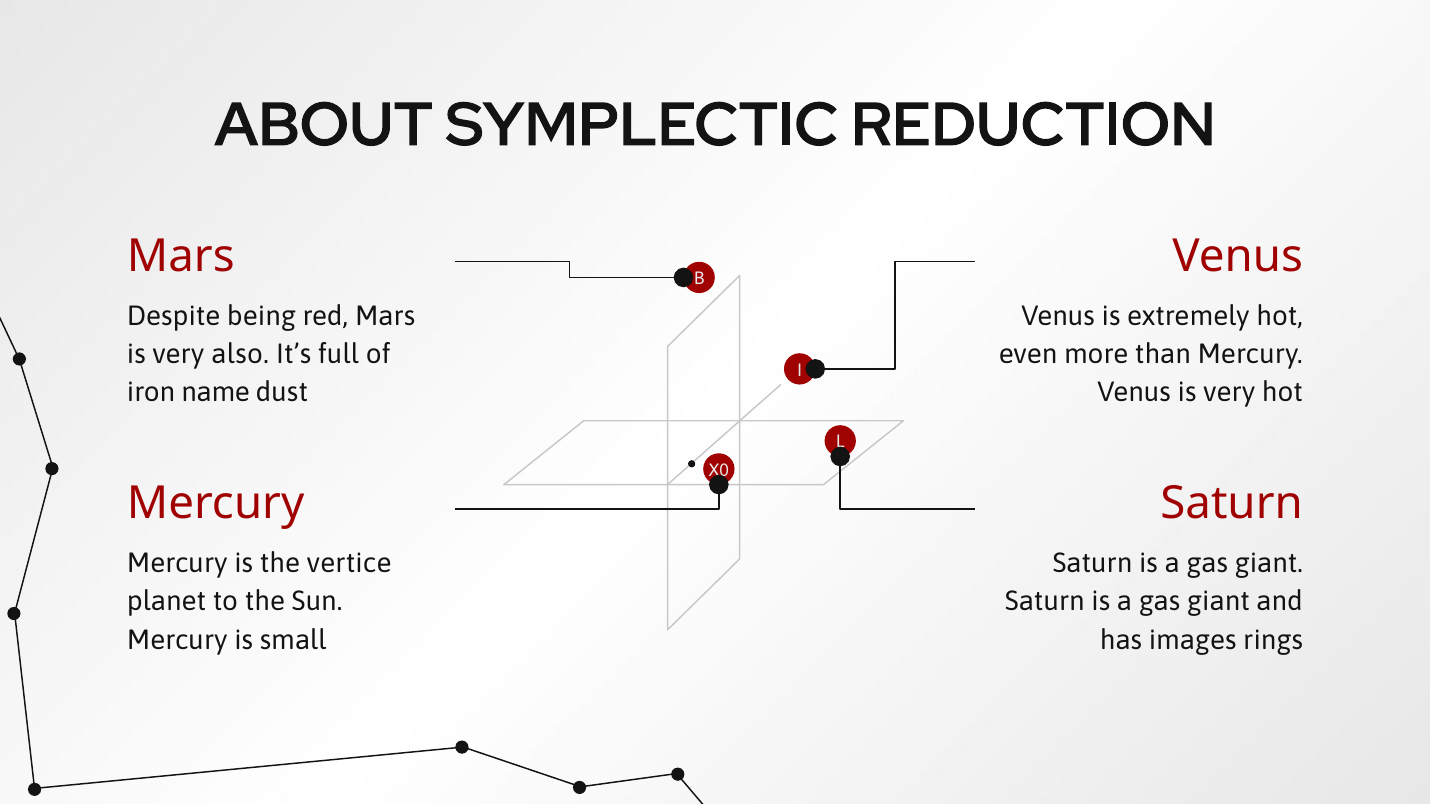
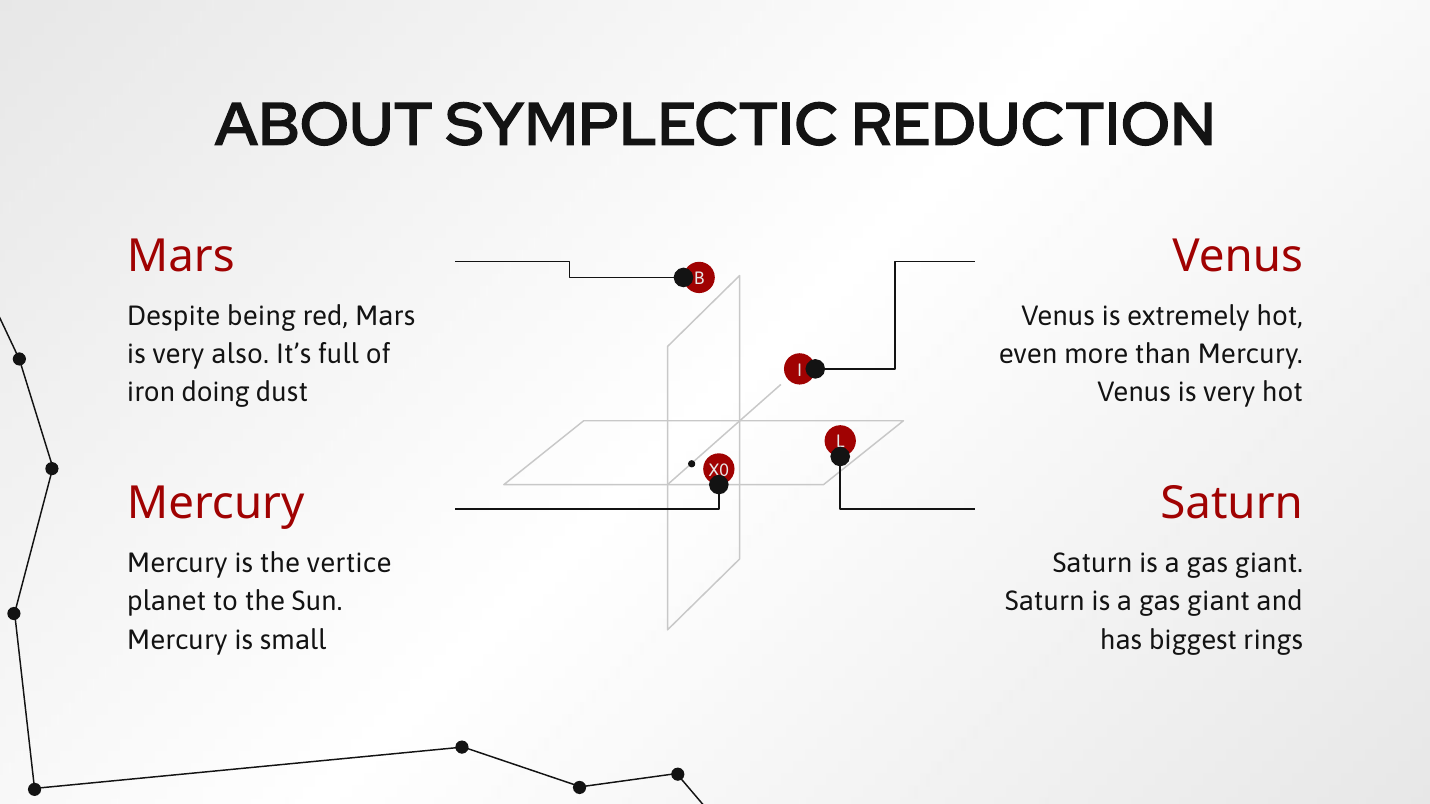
name: name -> doing (216, 393)
images: images -> biggest (1193, 640)
